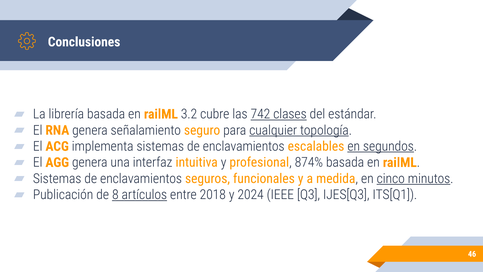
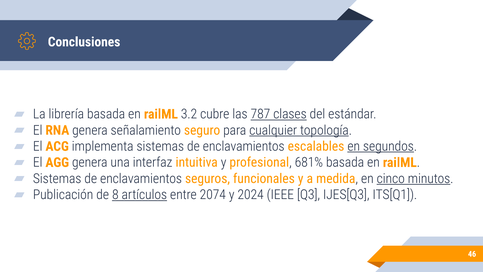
742: 742 -> 787 (260, 114)
874%: 874% -> 681% (309, 162)
2018: 2018 -> 2074 (213, 195)
